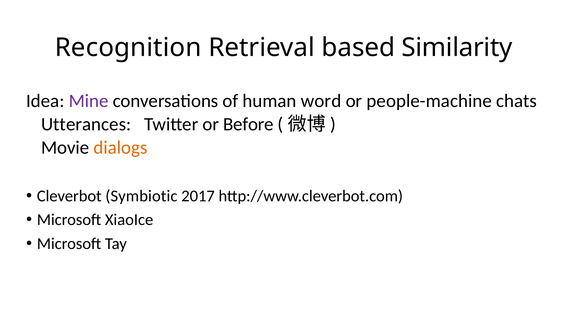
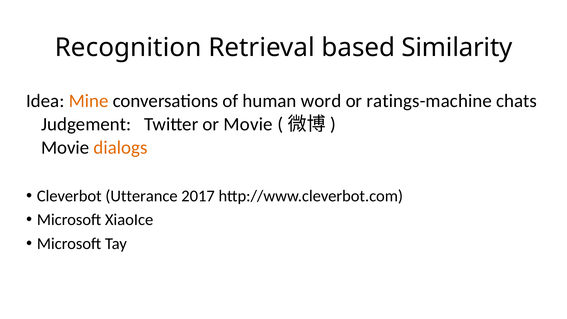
Mine colour: purple -> orange (89, 101)
people-machine: people-machine -> ratings-machine (429, 101)
Utterances: Utterances -> Judgement (86, 124)
or Before: Before -> Movie (248, 124)
Symbiotic: Symbiotic -> Utterance (142, 196)
